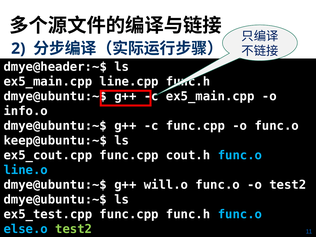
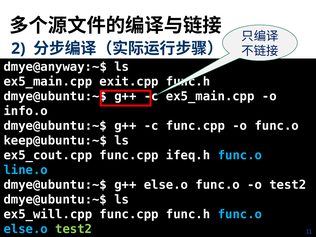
dmye@header:~$: dmye@header:~$ -> dmye@anyway:~$ (55, 67)
line.cpp: line.cpp -> exit.cpp (129, 81)
cout.h: cout.h -> ifeq.h (188, 155)
g++ will.o: will.o -> else.o (166, 185)
ex5_test.cpp: ex5_test.cpp -> ex5_will.cpp (48, 214)
